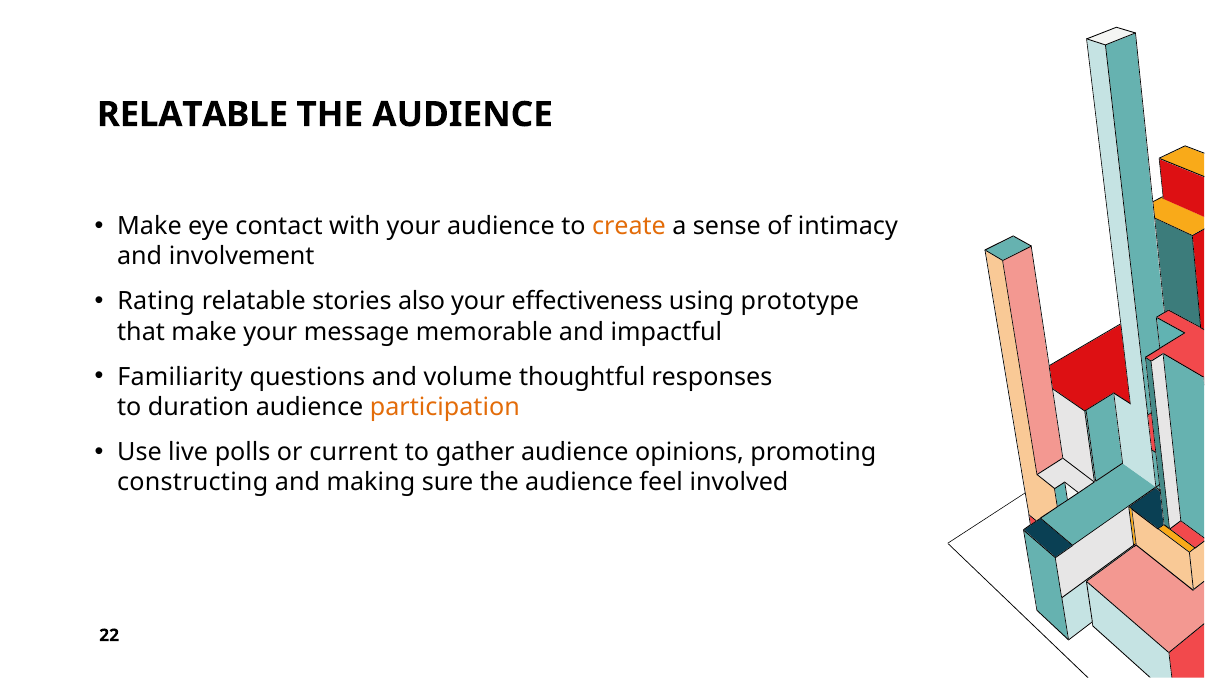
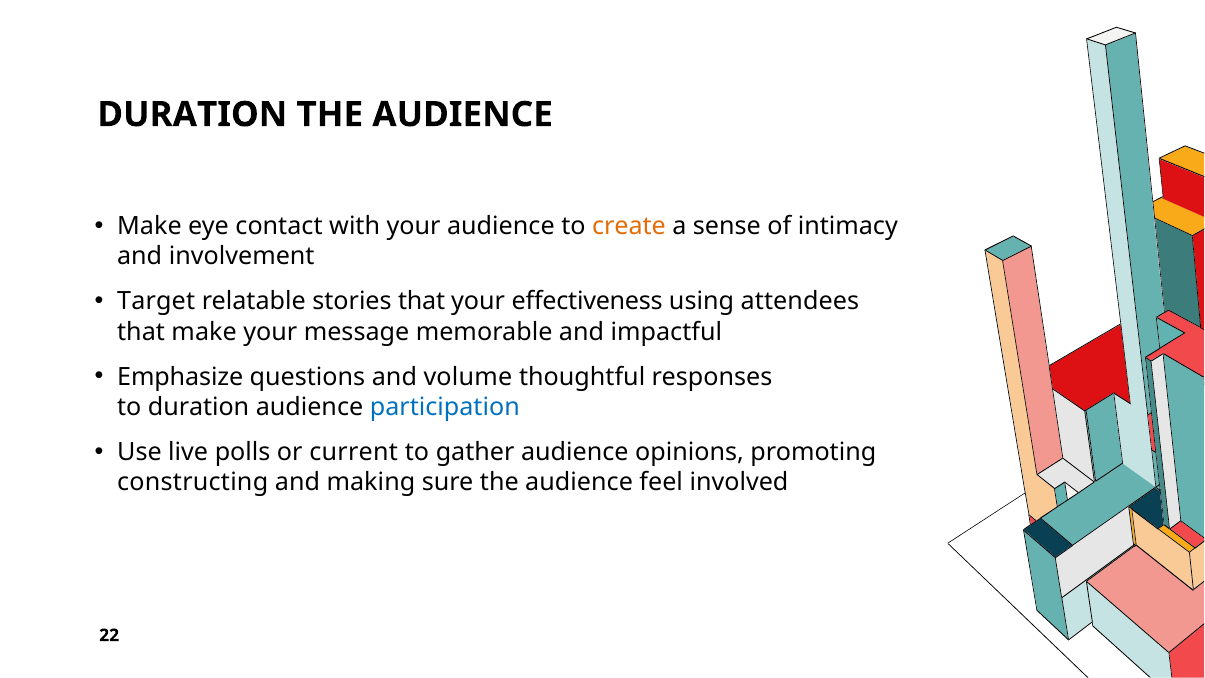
RELATABLE: RELATABLE -> DURATION (192, 115)
Rating: Rating -> Target (156, 302)
stories also: also -> that (422, 302)
prototype: prototype -> attendees (800, 302)
Familiarity: Familiarity -> Emphasize (180, 377)
participation colour: orange -> blue (445, 407)
